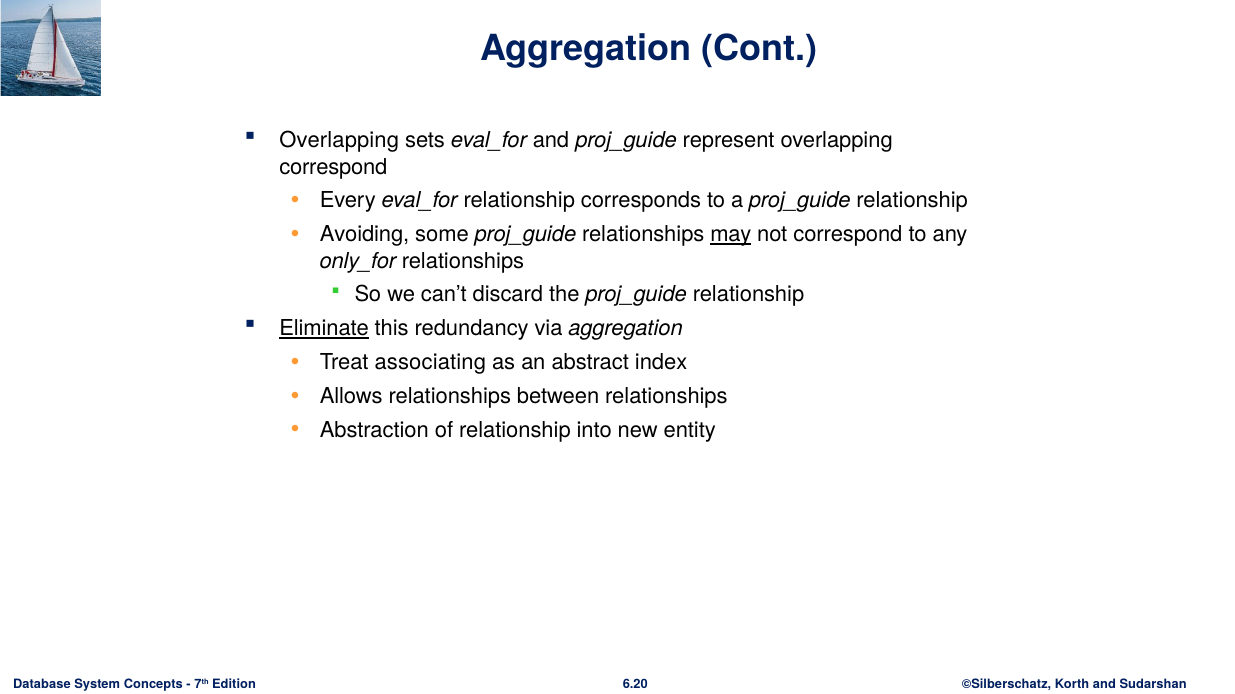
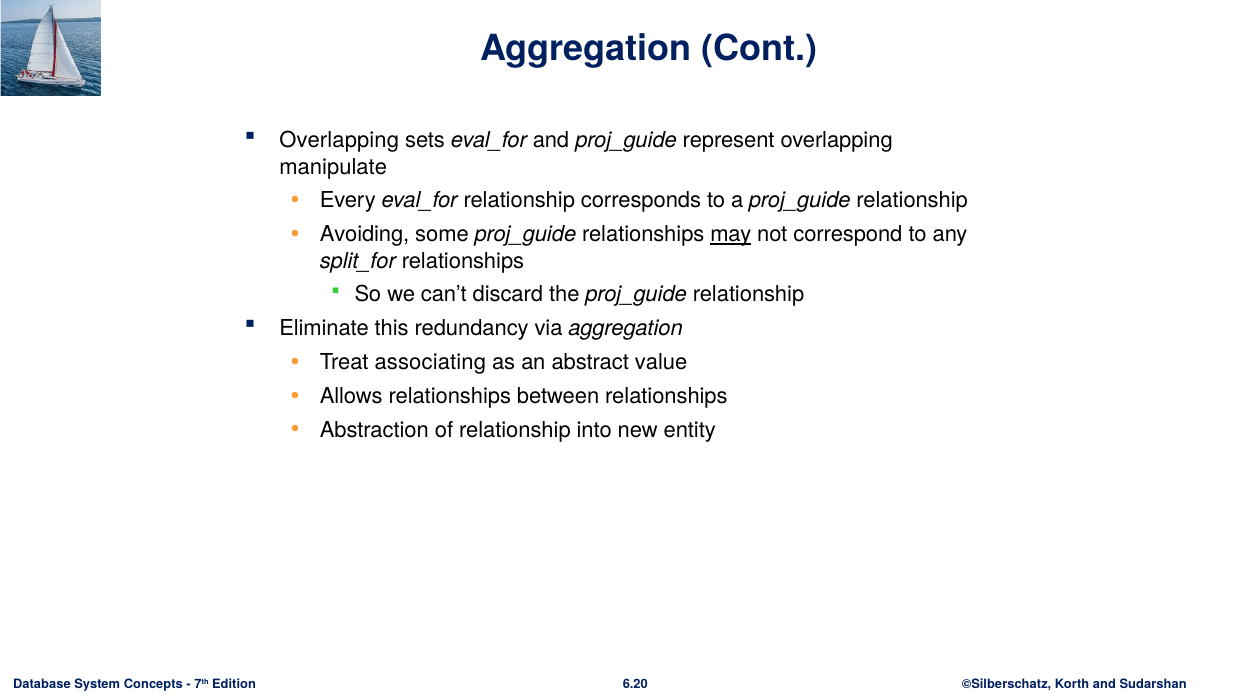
correspond: correspond -> manipulate (333, 167)
only_for: only_for -> split_for (358, 261)
Eliminate underline: present -> none (324, 329)
index: index -> value (661, 363)
